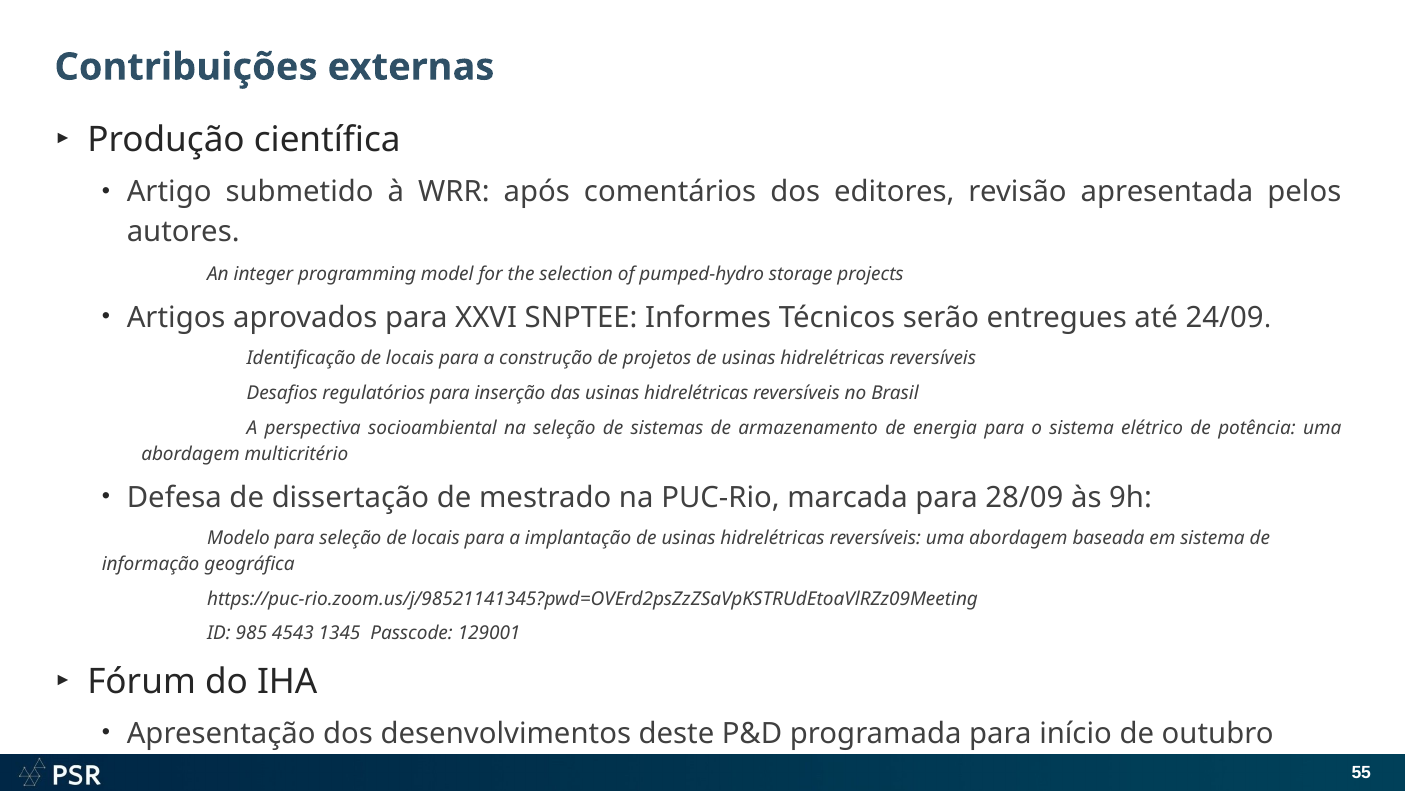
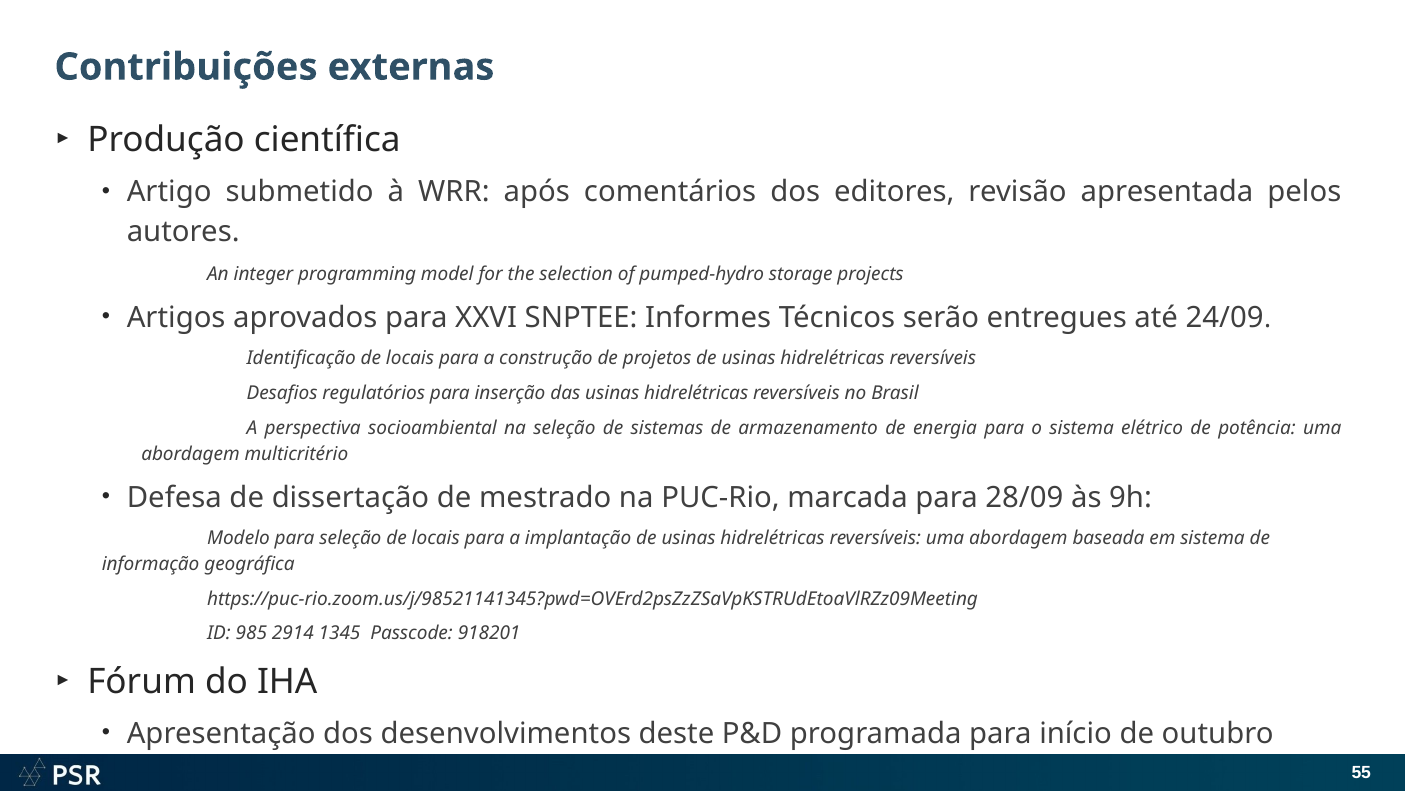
4543: 4543 -> 2914 (293, 633)
129001: 129001 -> 918201 (489, 633)
